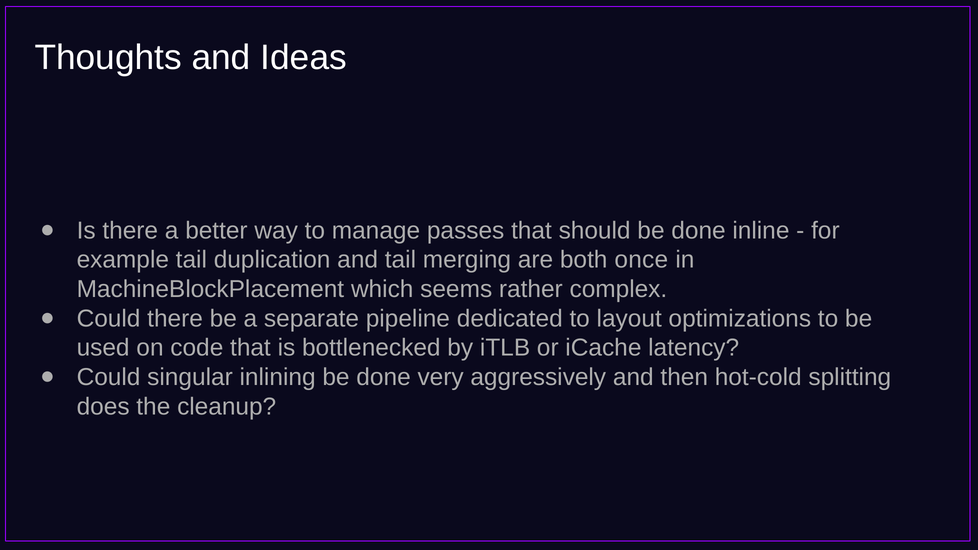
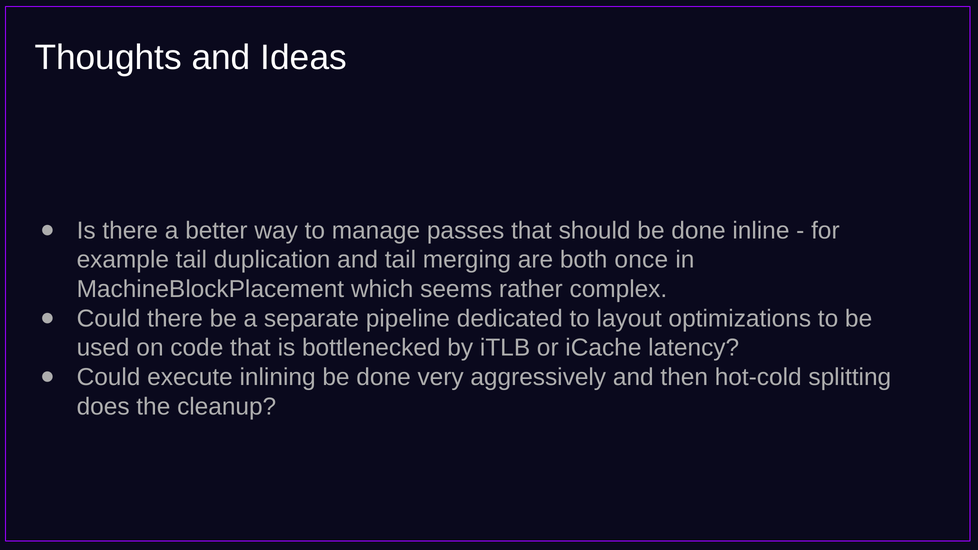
singular: singular -> execute (190, 377)
